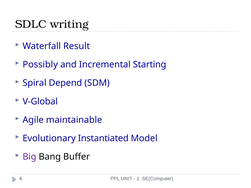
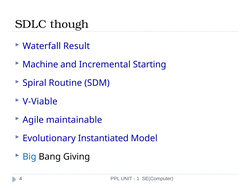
writing: writing -> though (69, 24)
Possibly: Possibly -> Machine (40, 65)
Depend: Depend -> Routine (65, 83)
V-Global: V-Global -> V-Viable (40, 102)
Big colour: purple -> blue (29, 157)
Buffer: Buffer -> Giving (77, 157)
